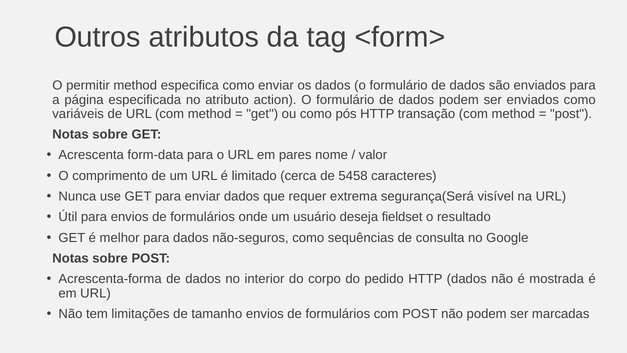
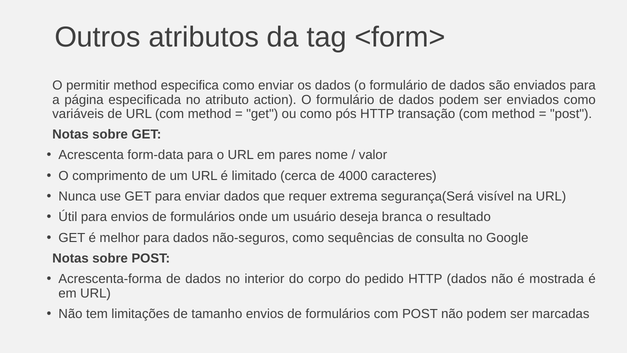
5458: 5458 -> 4000 (353, 176)
fieldset: fieldset -> branca (402, 217)
